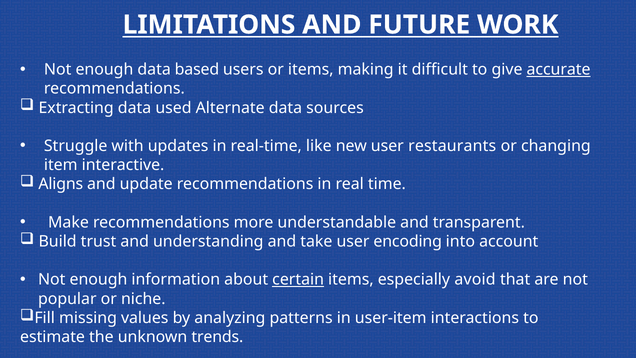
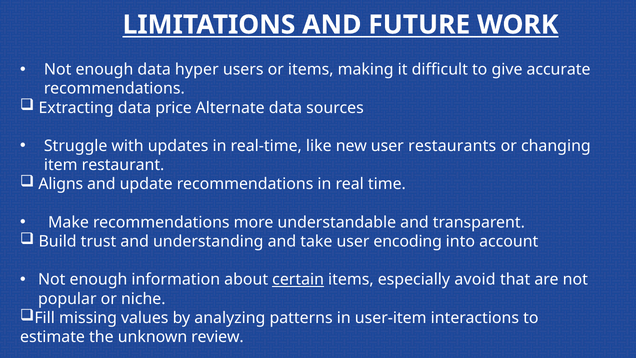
based: based -> hyper (197, 70)
accurate underline: present -> none (559, 70)
used: used -> price (174, 108)
interactive: interactive -> restaurant (123, 165)
trends: trends -> review (217, 337)
